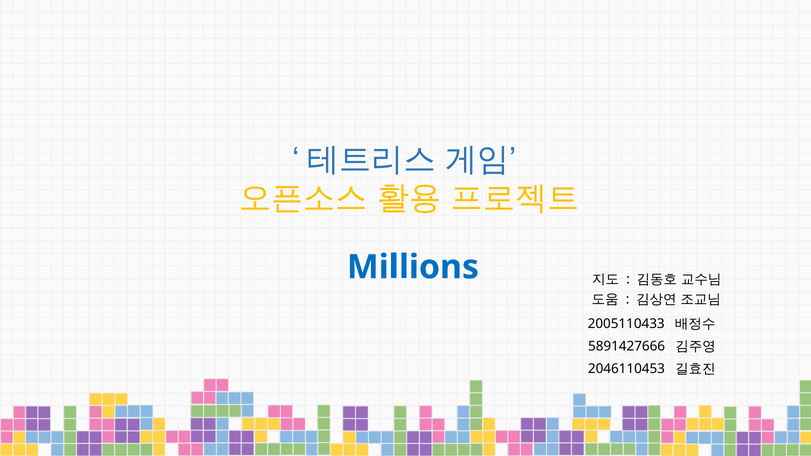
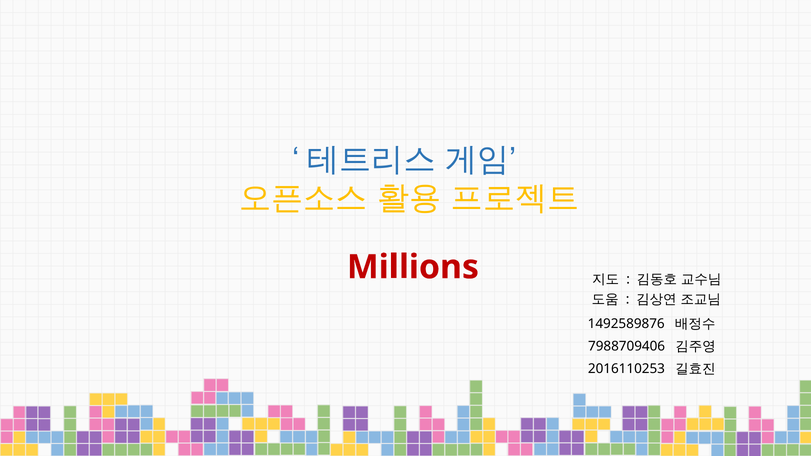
Millions colour: blue -> red (413, 267)
2005110433: 2005110433 -> 1492589876 (626, 324)
5891427666: 5891427666 -> 7988709406 (627, 346)
2046110453: 2046110453 -> 2016110253 (626, 369)
